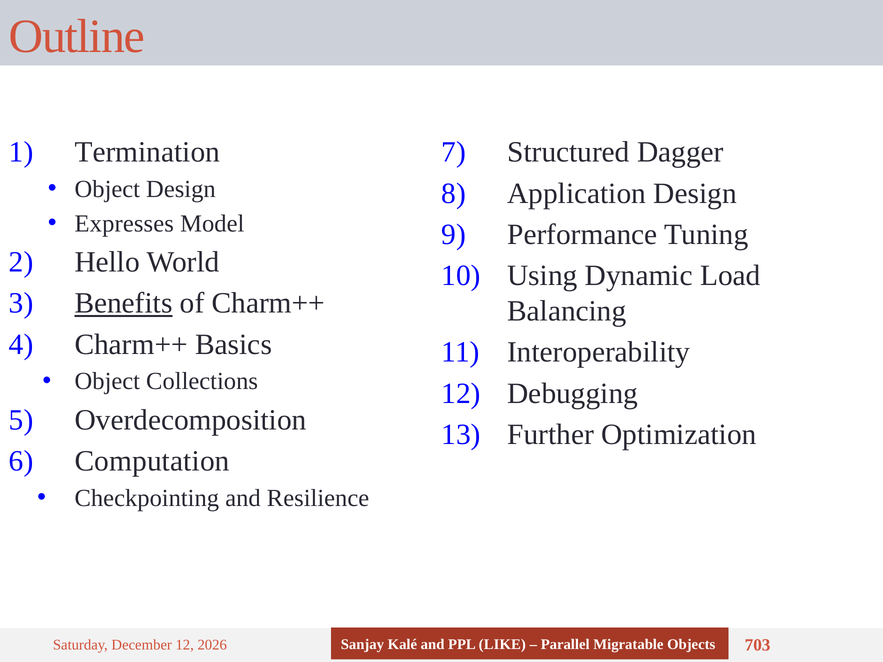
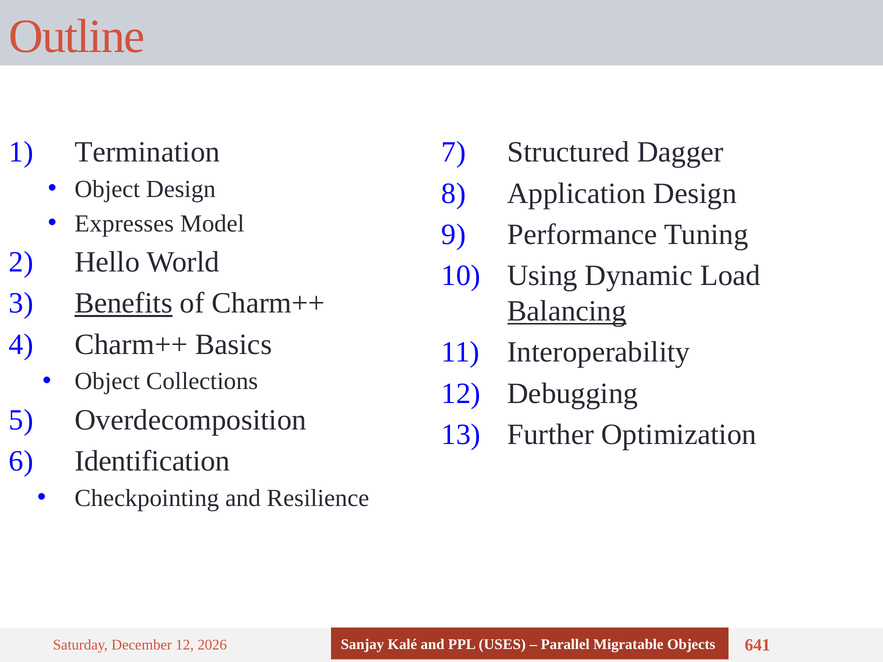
Balancing underline: none -> present (567, 311)
Computation: Computation -> Identification (152, 461)
LIKE: LIKE -> USES (502, 645)
703: 703 -> 641 (758, 645)
